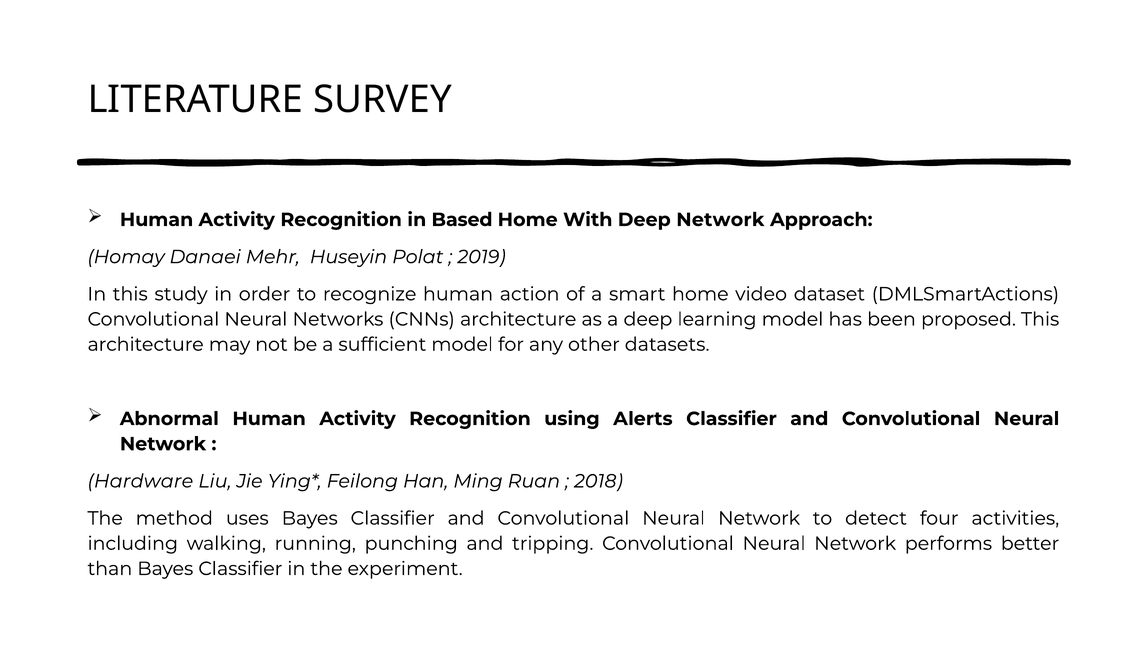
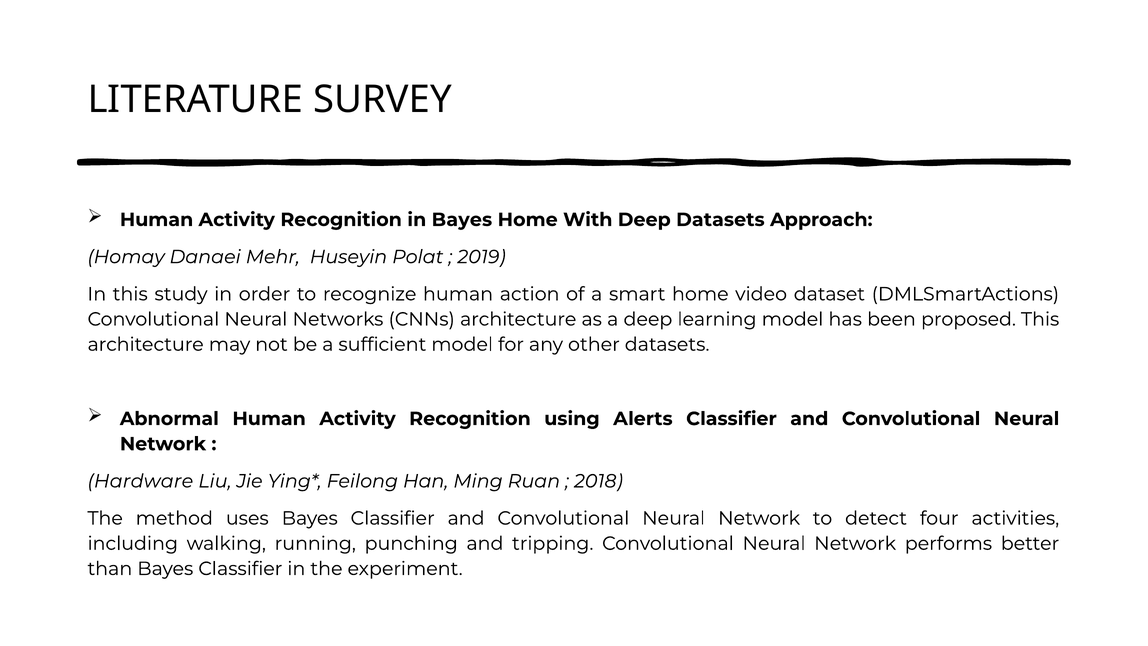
in Based: Based -> Bayes (462, 220)
Deep Network: Network -> Datasets (720, 220)
